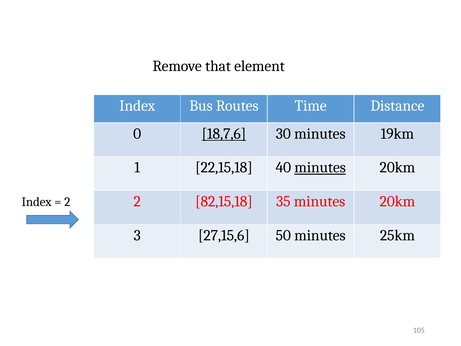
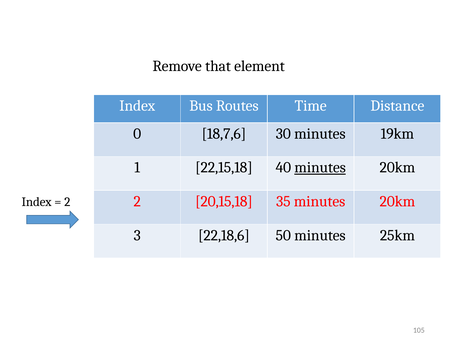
18,7,6 underline: present -> none (224, 134)
82,15,18: 82,15,18 -> 20,15,18 (224, 201)
27,15,6: 27,15,6 -> 22,18,6 (224, 235)
